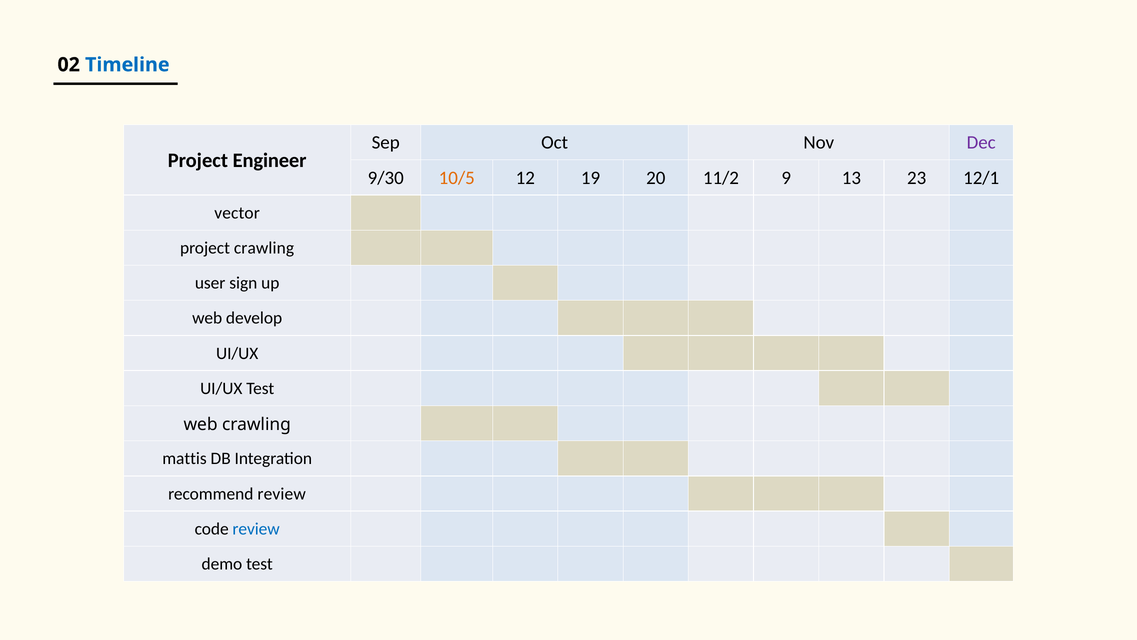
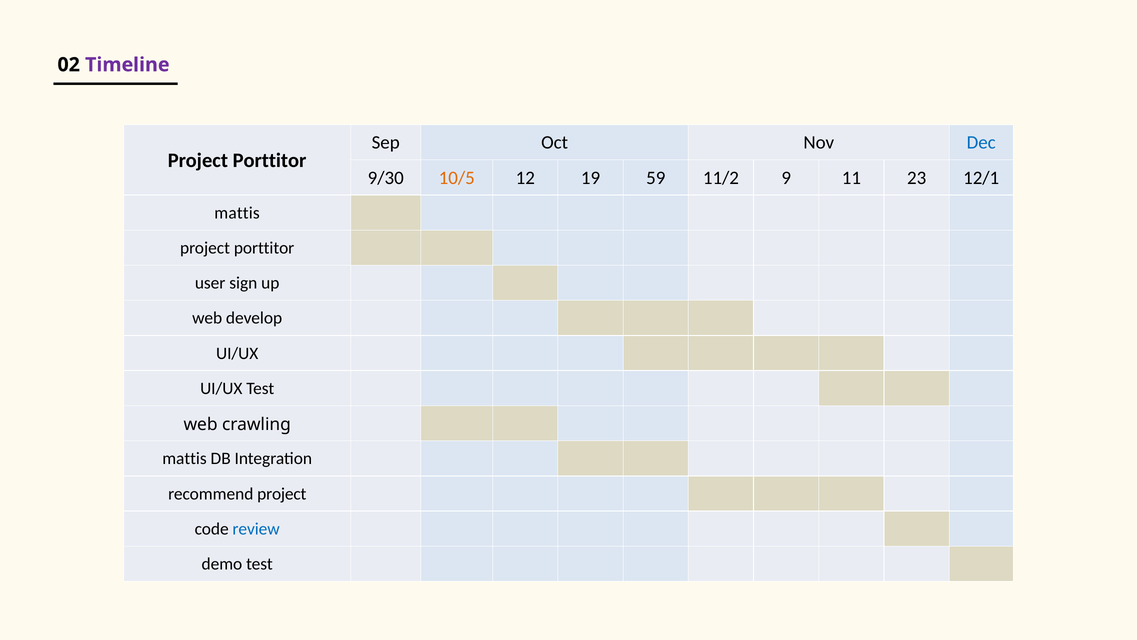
Timeline colour: blue -> purple (127, 65)
Dec colour: purple -> blue (981, 143)
Engineer: Engineer -> Porttitor (270, 160)
20: 20 -> 59 (656, 178)
13: 13 -> 11 (851, 178)
vector: vector -> mattis (237, 213)
crawling: crawling -> porttitor (264, 248)
recommend review: review -> project (282, 494)
